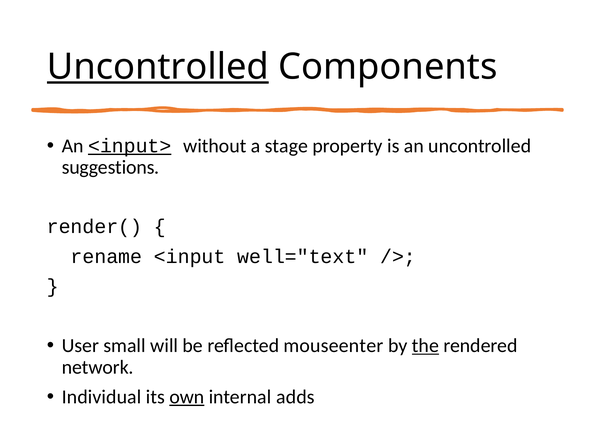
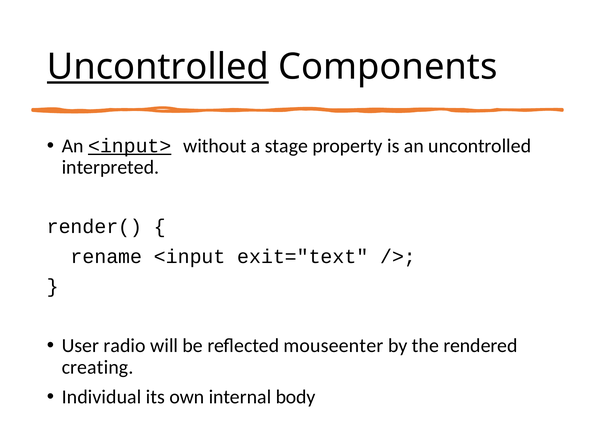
suggestions: suggestions -> interpreted (110, 167)
well="text: well="text -> exit="text (303, 256)
small: small -> radio (125, 345)
the underline: present -> none (425, 345)
network: network -> creating (98, 366)
own underline: present -> none (187, 396)
adds: adds -> body (296, 396)
